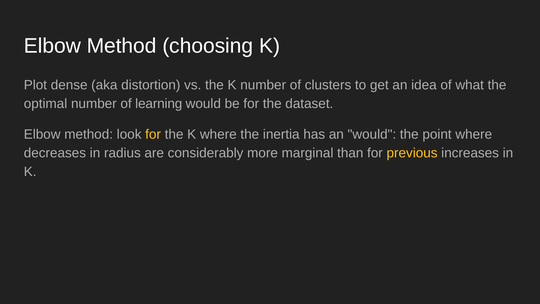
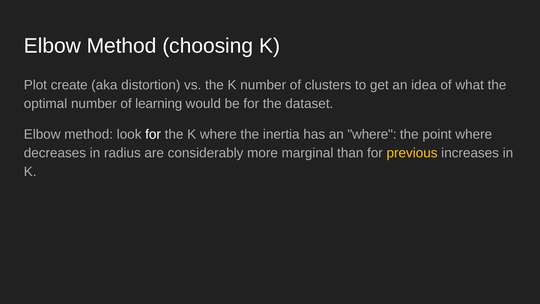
dense: dense -> create (69, 85)
for colour: yellow -> white (153, 134)
an would: would -> where (372, 134)
